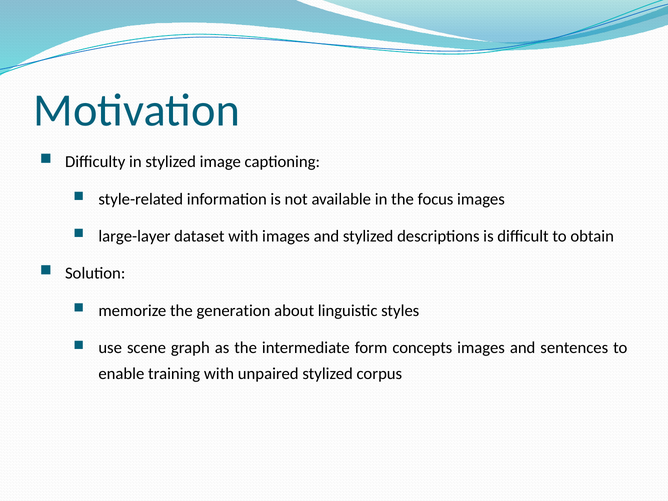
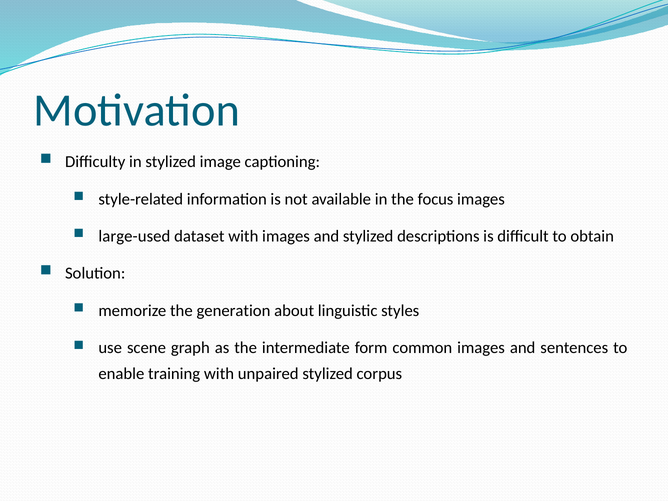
large-layer: large-layer -> large-used (134, 236)
concepts: concepts -> common (422, 348)
